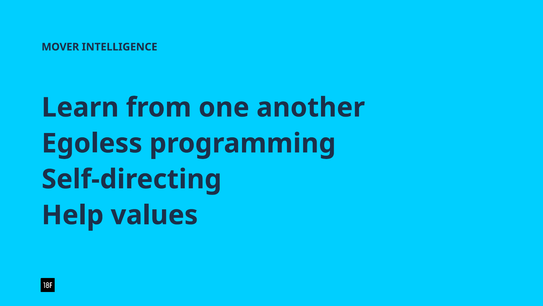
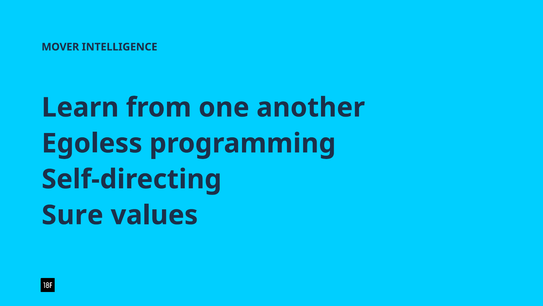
Help: Help -> Sure (72, 215)
